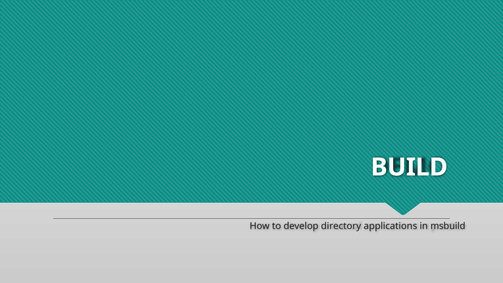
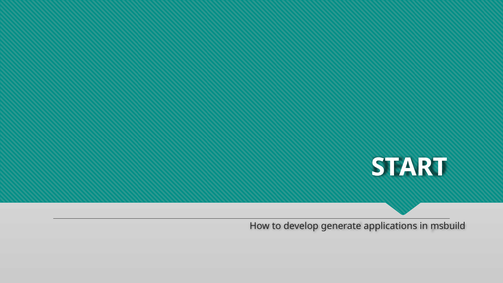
BUILD: BUILD -> START (409, 167)
directory: directory -> generate (341, 226)
